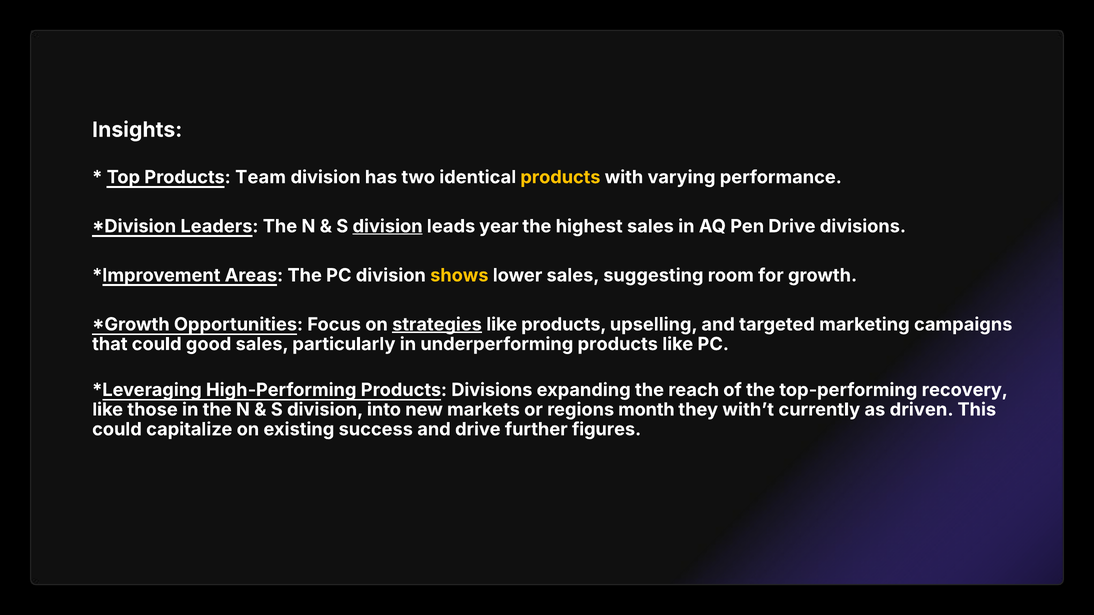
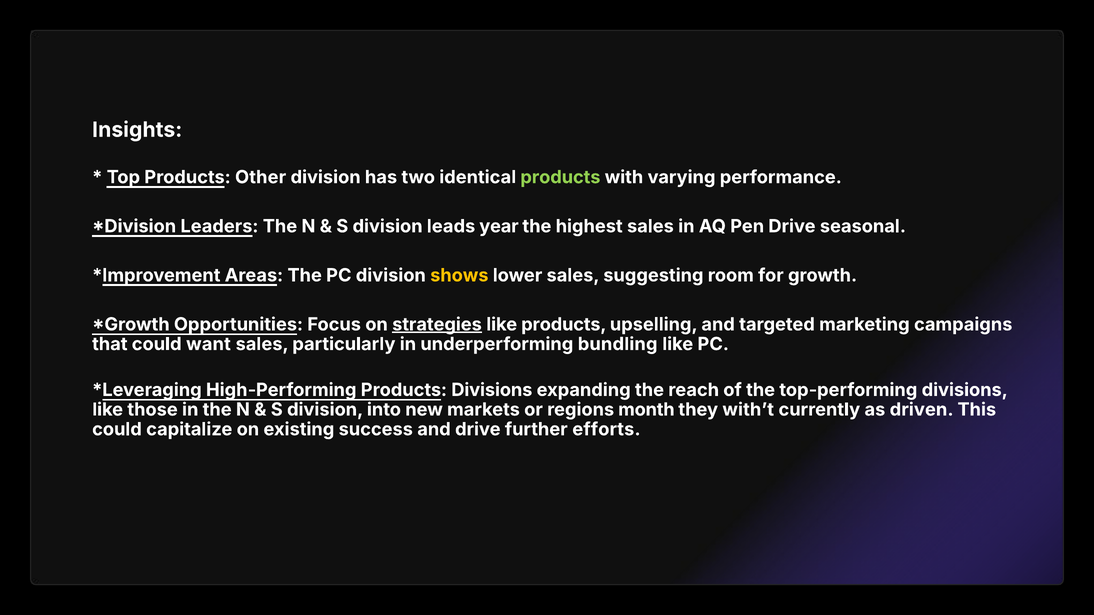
Team: Team -> Other (261, 177)
products colour: yellow -> light green (560, 177)
division underline: present -> none (388, 226)
Drive divisions: divisions -> seasonal (863, 226)
good: good -> want (208, 344)
underperforming products: products -> bundling (618, 344)
top-performing recovery: recovery -> divisions (965, 390)
figures: figures -> efforts (606, 430)
